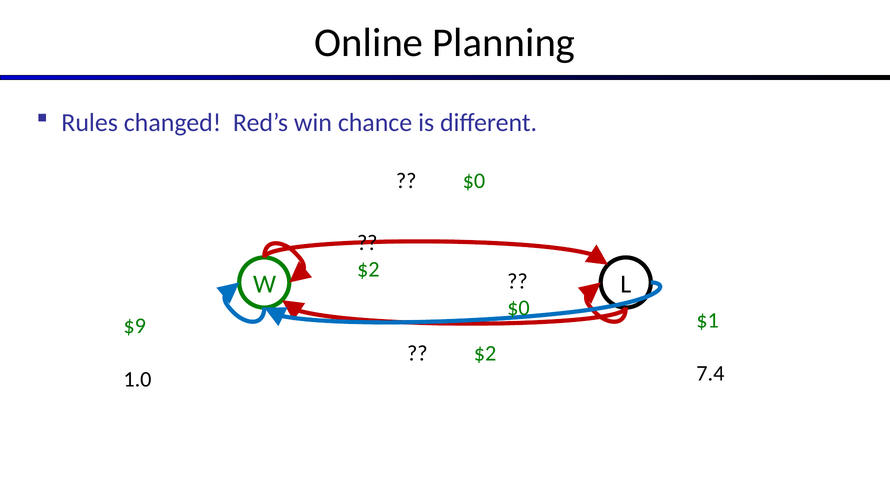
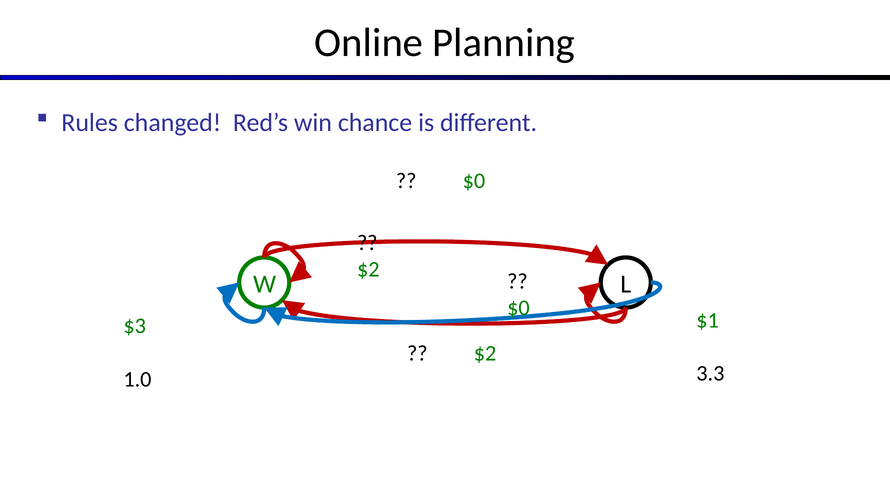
$9: $9 -> $3 (135, 325)
7.4: 7.4 -> 3.3 (710, 373)
